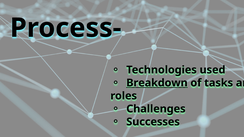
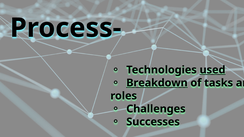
used underline: none -> present (212, 70)
